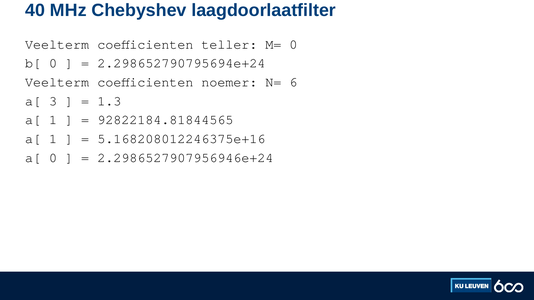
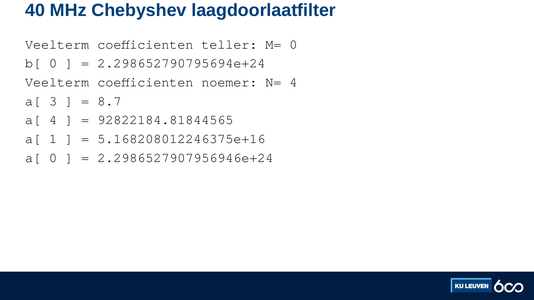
N= 6: 6 -> 4 (294, 82)
1.3: 1.3 -> 8.7 (109, 101)
1: 1 -> 4 (53, 120)
